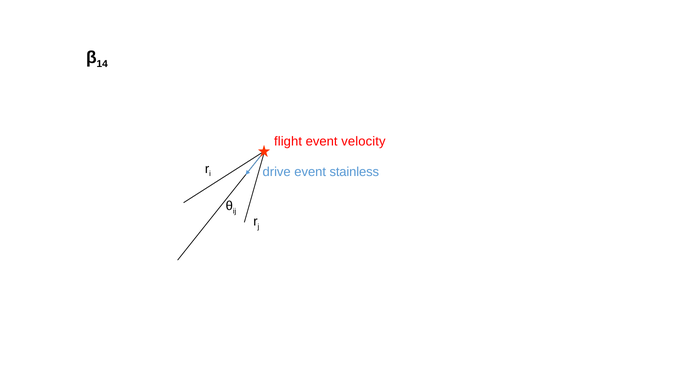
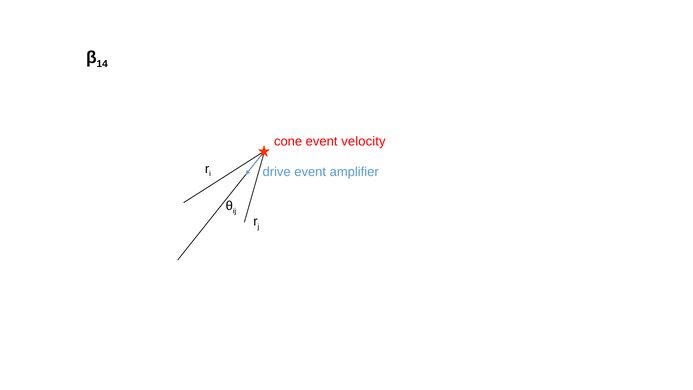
flight: flight -> cone (288, 141)
stainless: stainless -> amplifier (354, 172)
